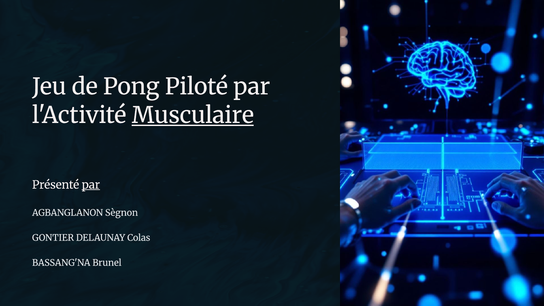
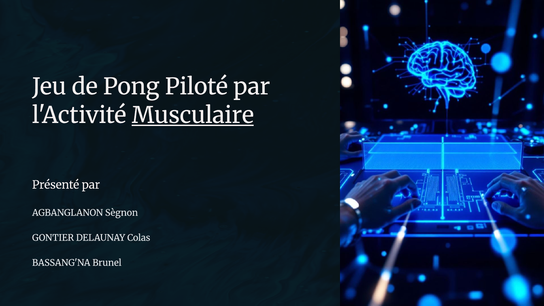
par underline: present -> none (91, 185)
